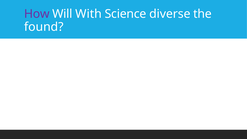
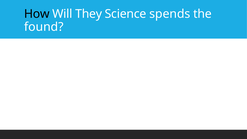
How colour: purple -> black (37, 14)
With: With -> They (89, 14)
diverse: diverse -> spends (170, 14)
